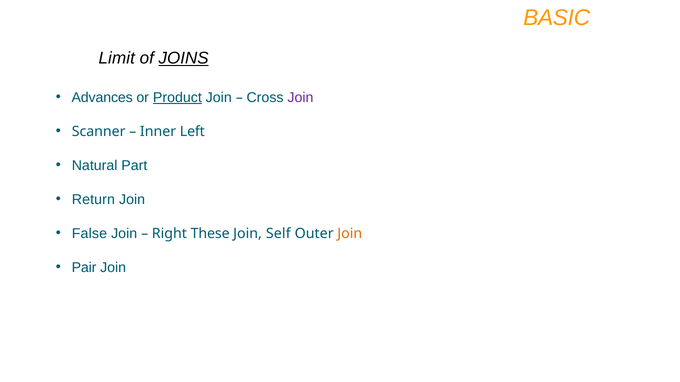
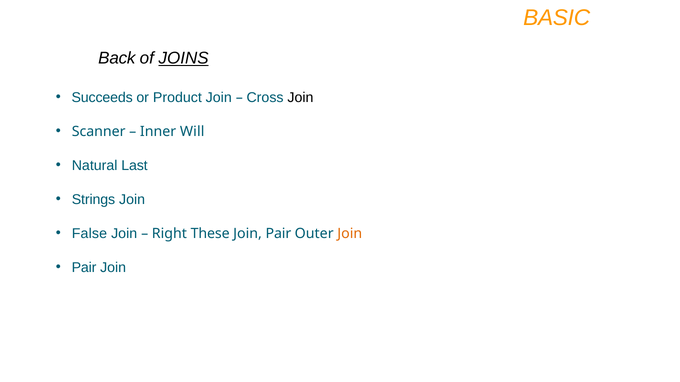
Limit: Limit -> Back (117, 58)
Advances: Advances -> Succeeds (102, 98)
Product underline: present -> none (177, 98)
Join colour: purple -> black (300, 98)
Left: Left -> Will (192, 132)
Part: Part -> Last (134, 166)
Return: Return -> Strings (93, 200)
Join Self: Self -> Pair (278, 234)
